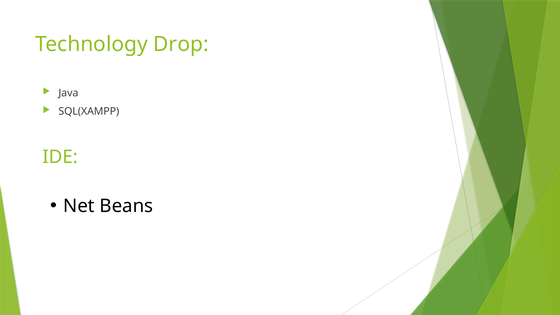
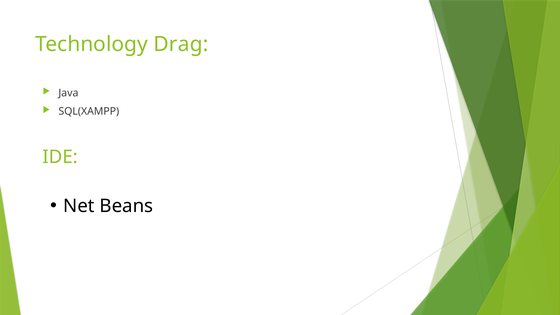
Drop: Drop -> Drag (181, 44)
